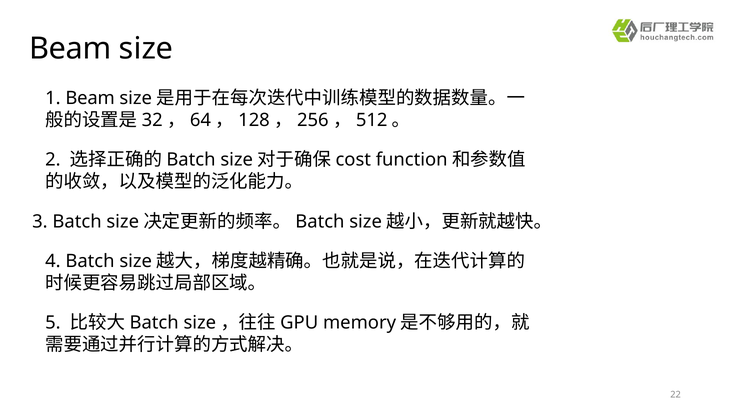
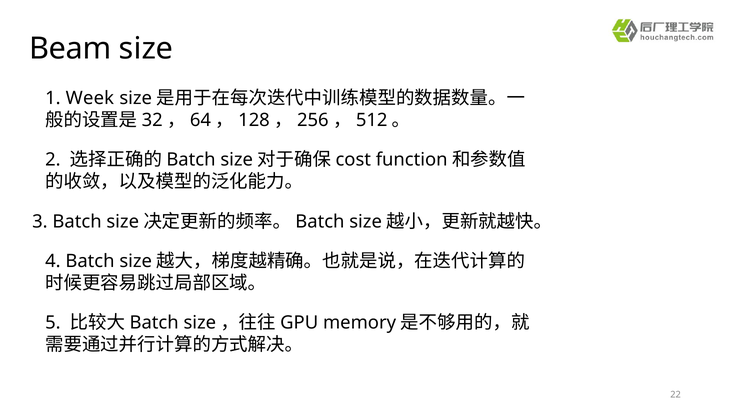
1 Beam: Beam -> Week (90, 98)
